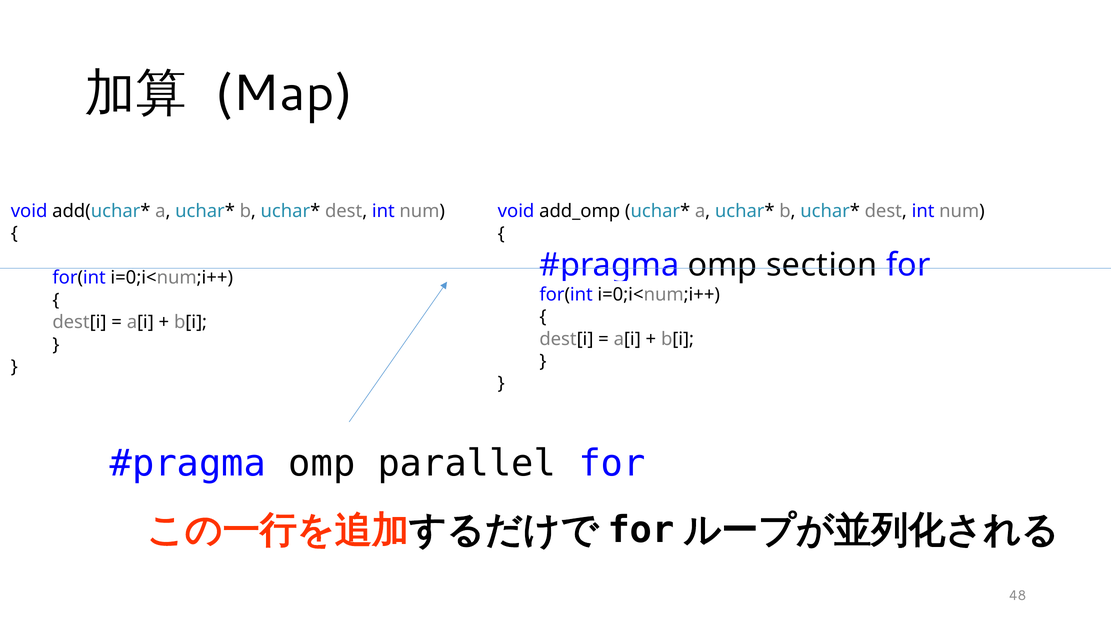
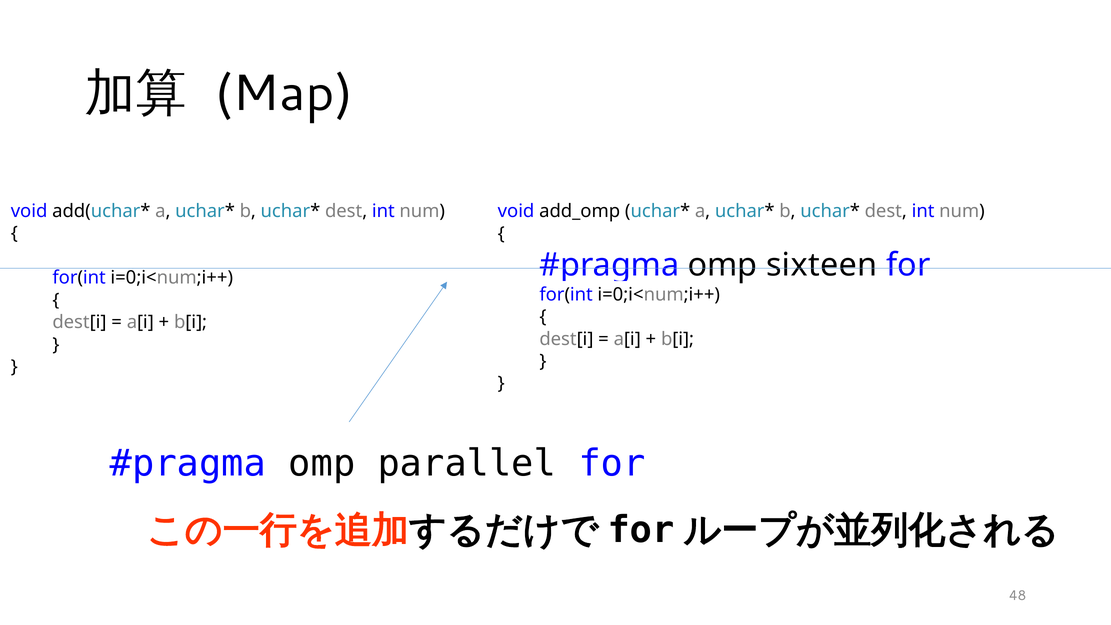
section: section -> sixteen (822, 265)
